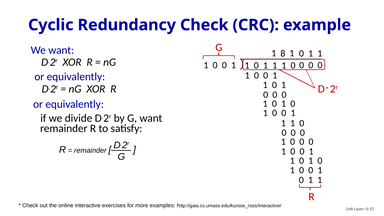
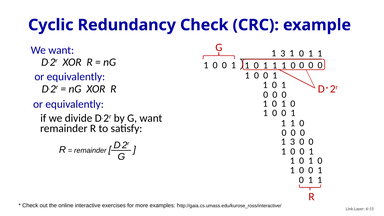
8: 8 -> 3 (283, 54)
0: 0 -> 3 (293, 142)
